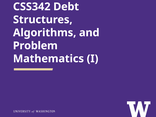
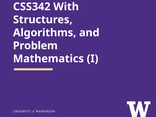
Debt: Debt -> With (66, 7)
